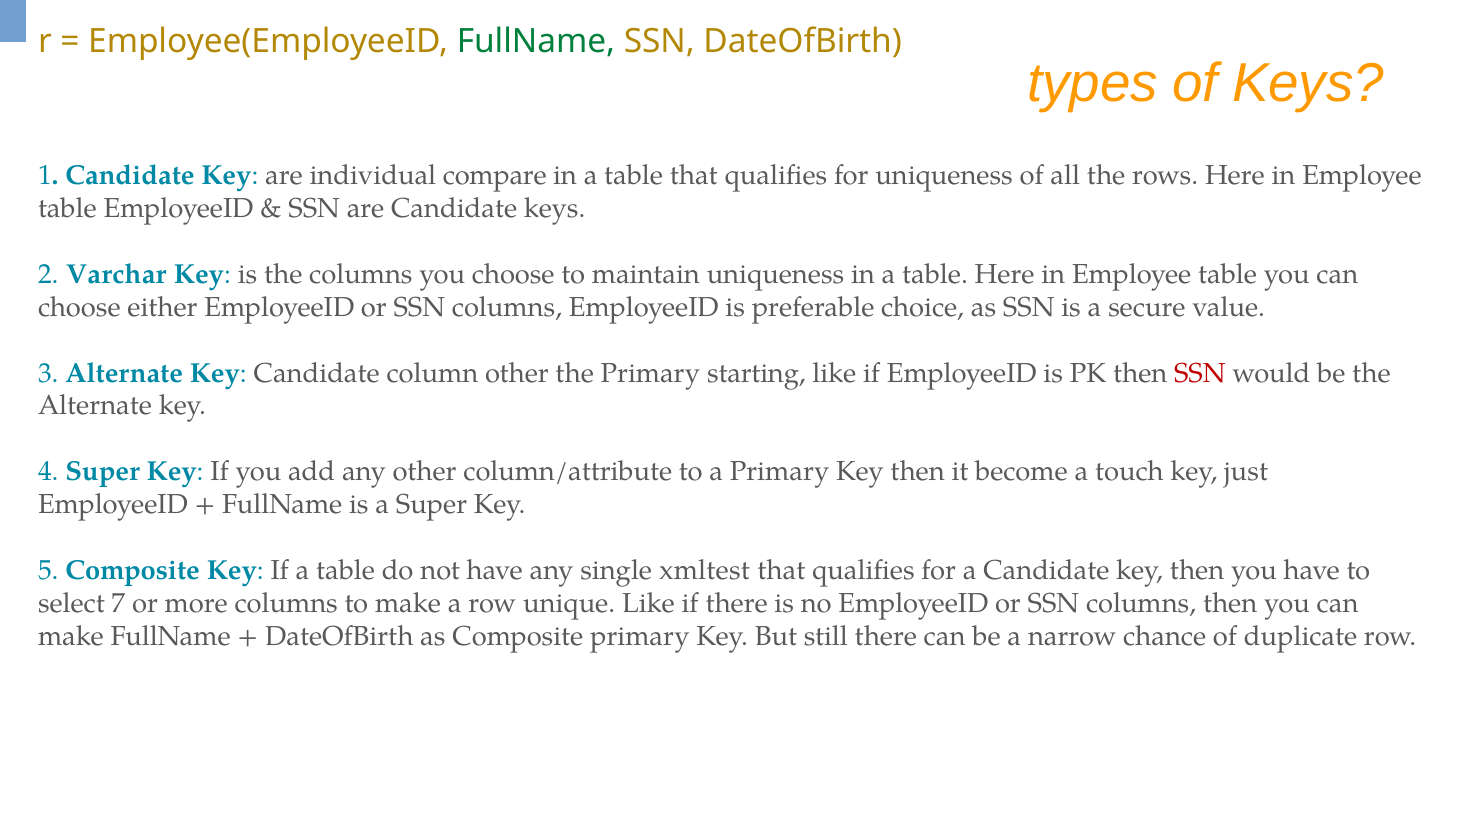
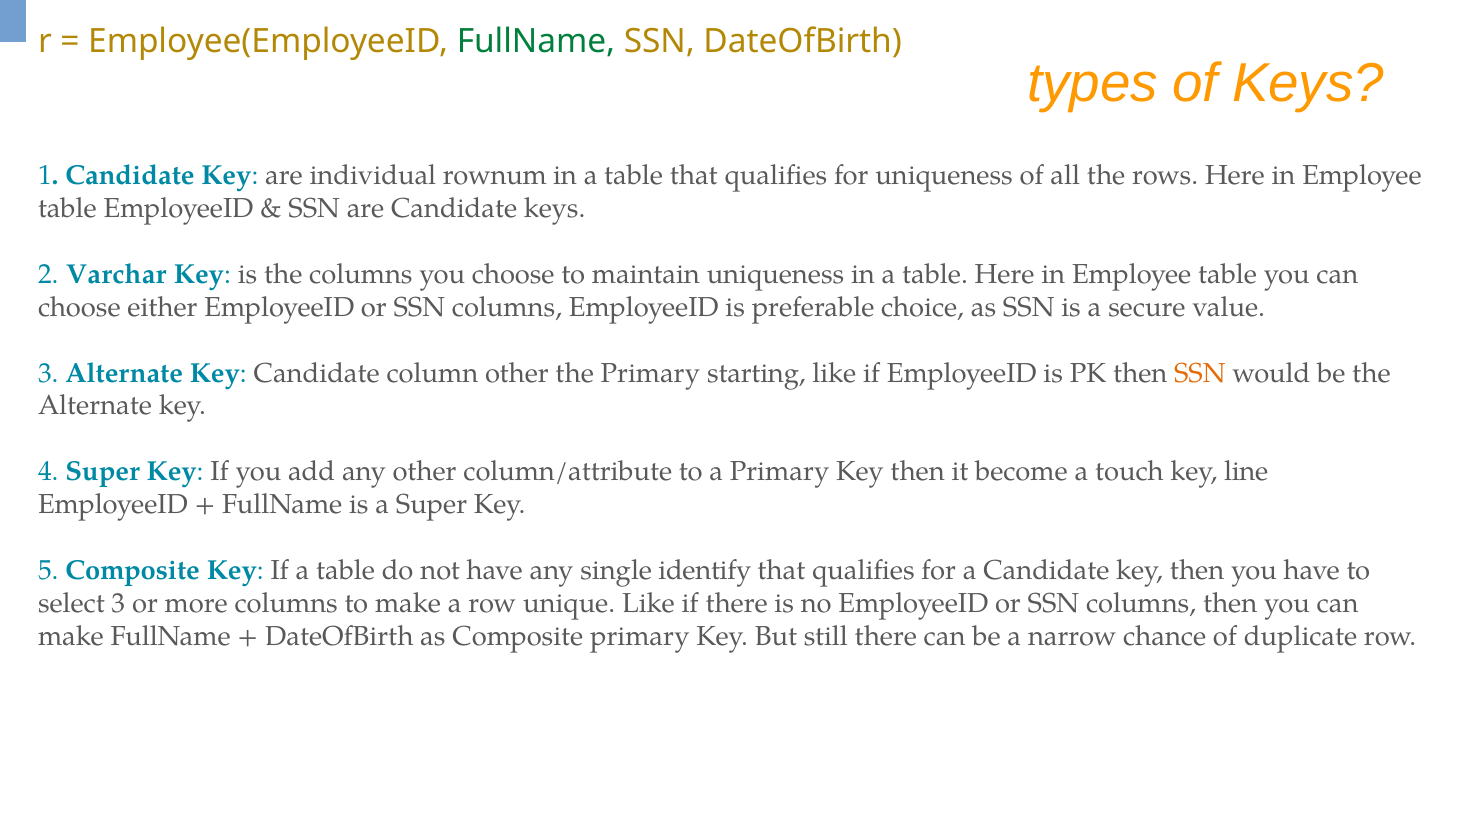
compare: compare -> rownum (495, 176)
SSN colour: red -> orange (1200, 373)
just: just -> line (1246, 472)
xmltest: xmltest -> identify (705, 570)
select 7: 7 -> 3 (118, 603)
